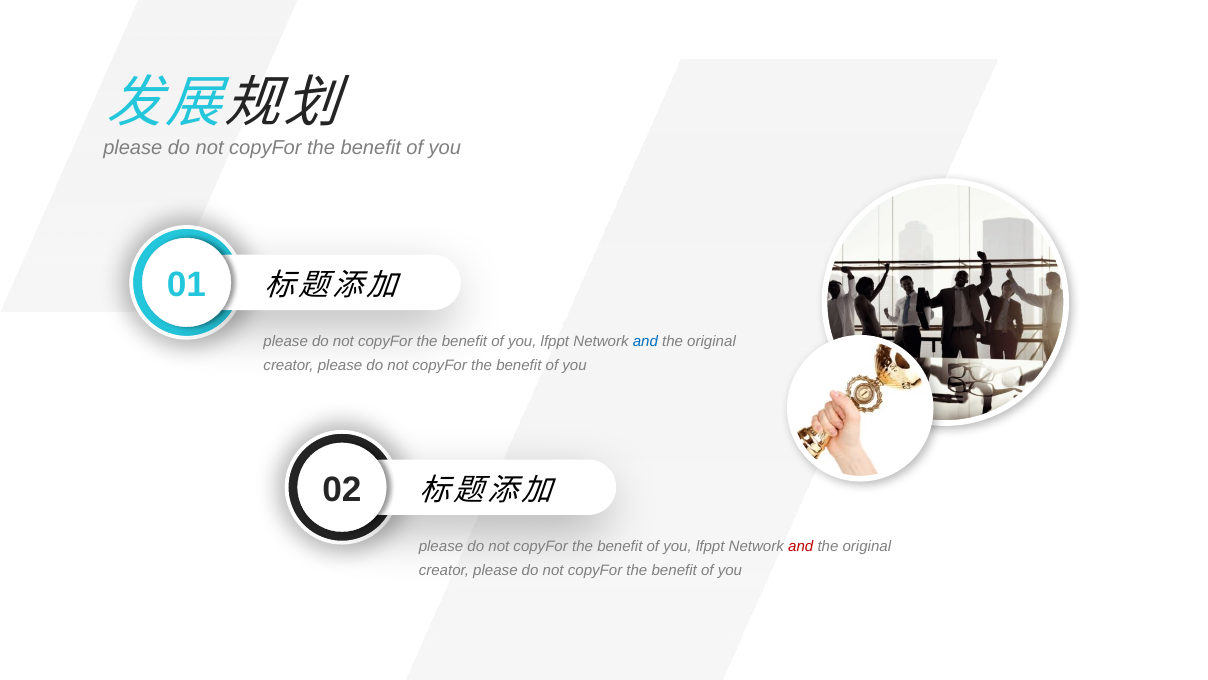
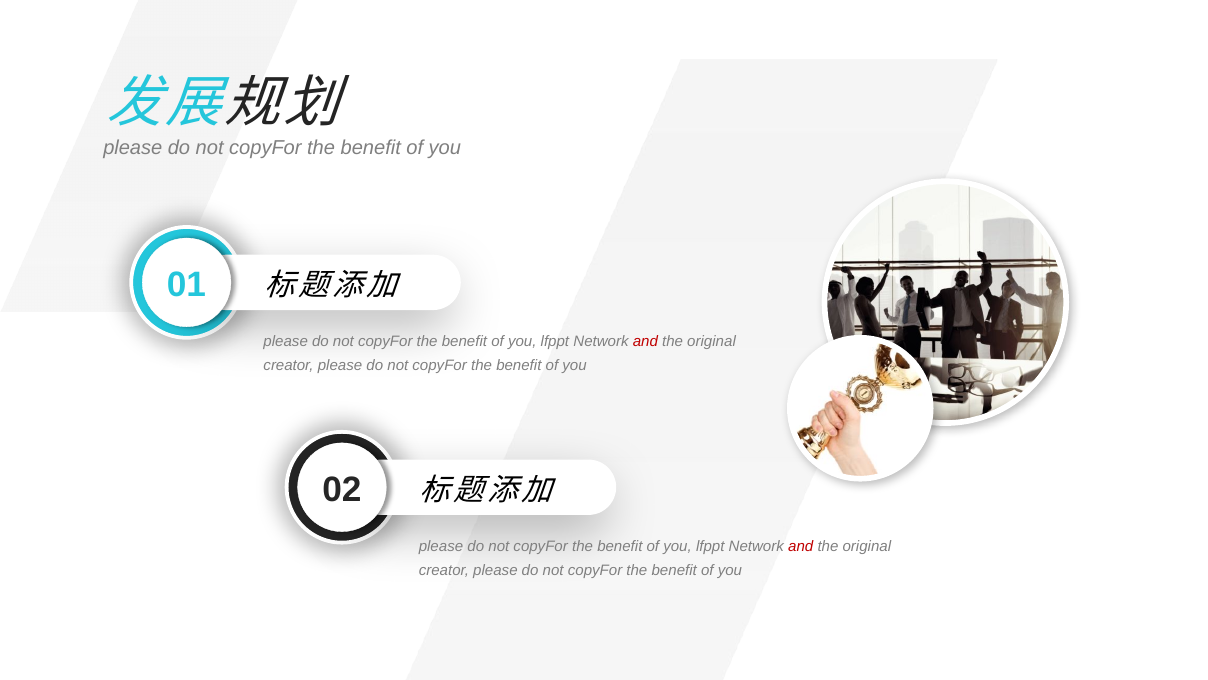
and colour: blue -> red (645, 341)
